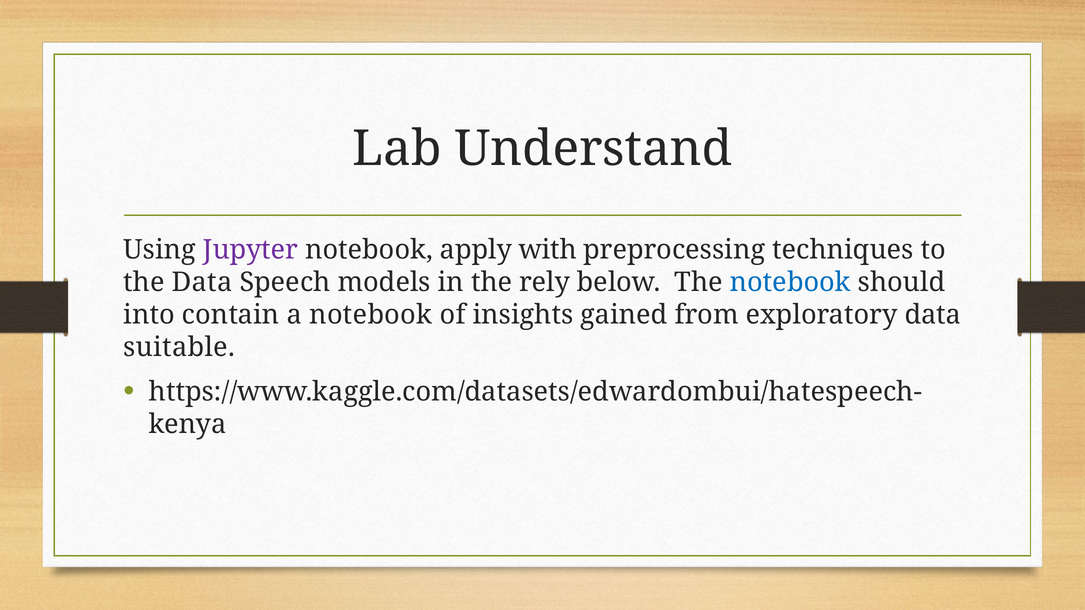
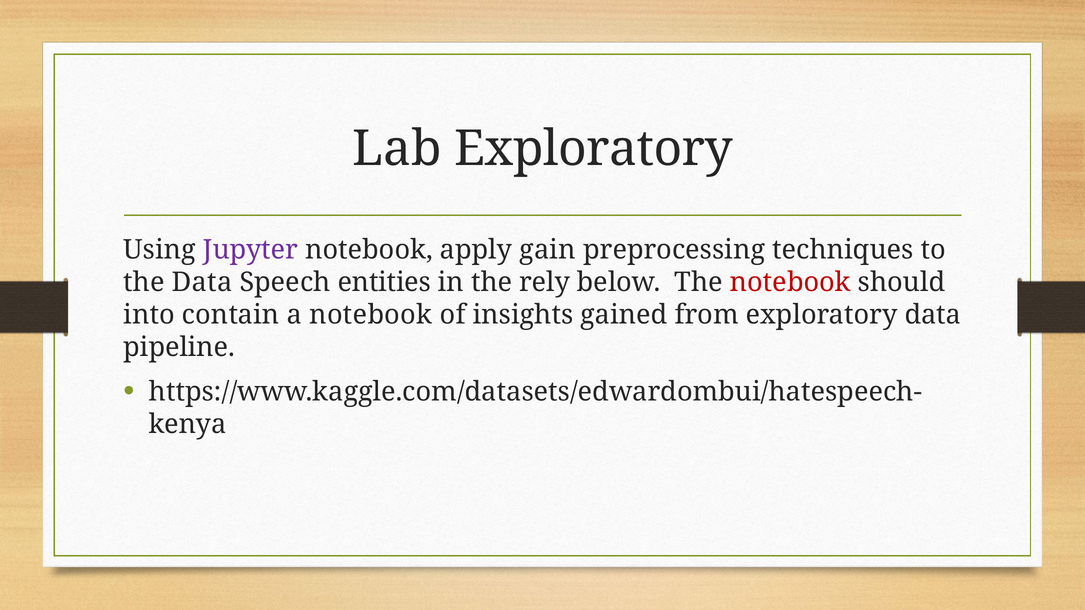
Lab Understand: Understand -> Exploratory (594, 149)
with: with -> gain (548, 250)
models: models -> entities (384, 282)
notebook colour: blue -> red (790, 282)
suitable: suitable -> pipeline (179, 347)
